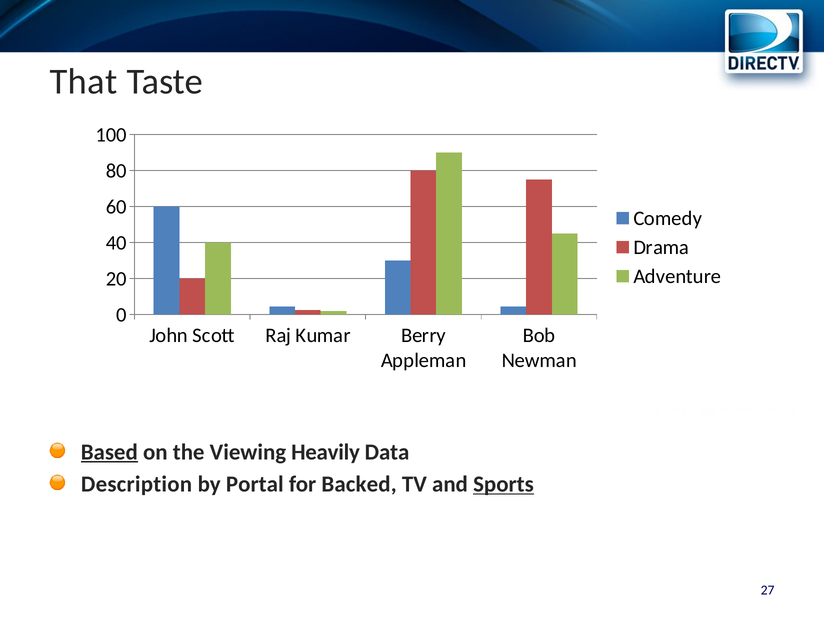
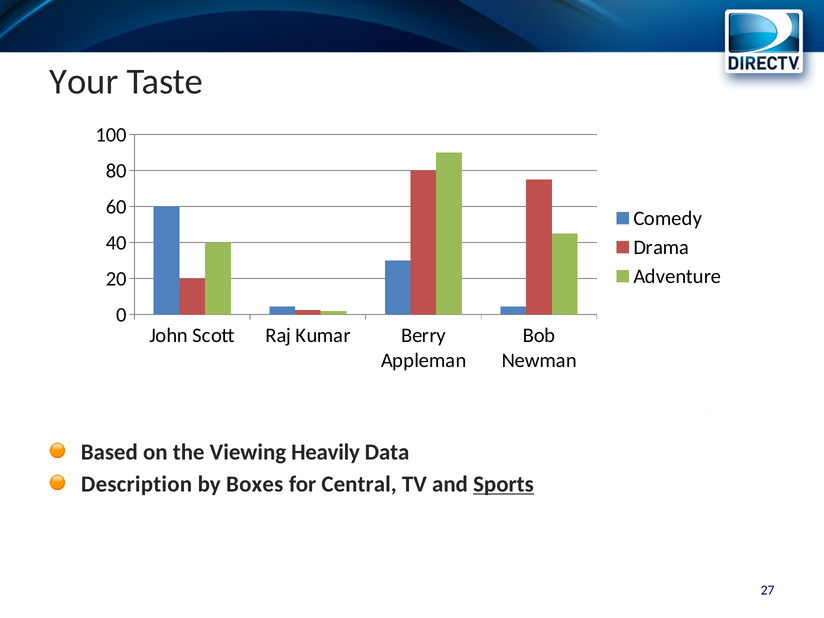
That: That -> Your (84, 82)
Based underline: present -> none (109, 452)
Portal: Portal -> Boxes (255, 484)
Backed: Backed -> Central (359, 484)
